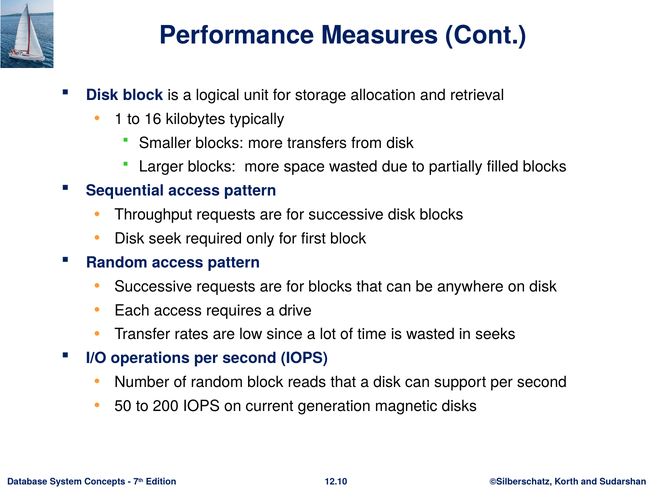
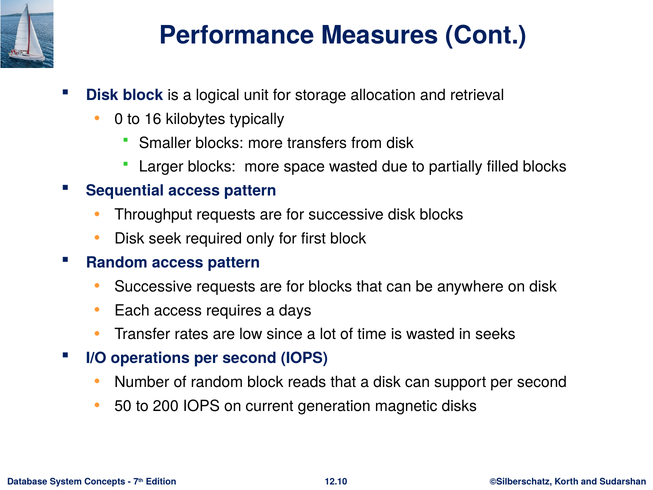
1: 1 -> 0 (119, 119)
drive: drive -> days (295, 310)
